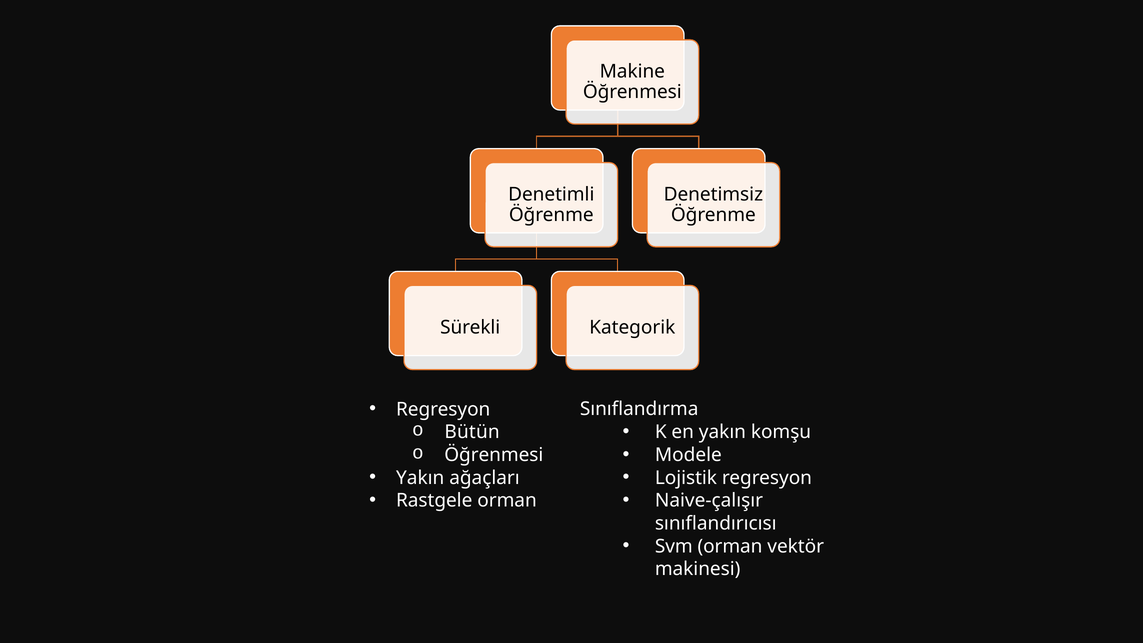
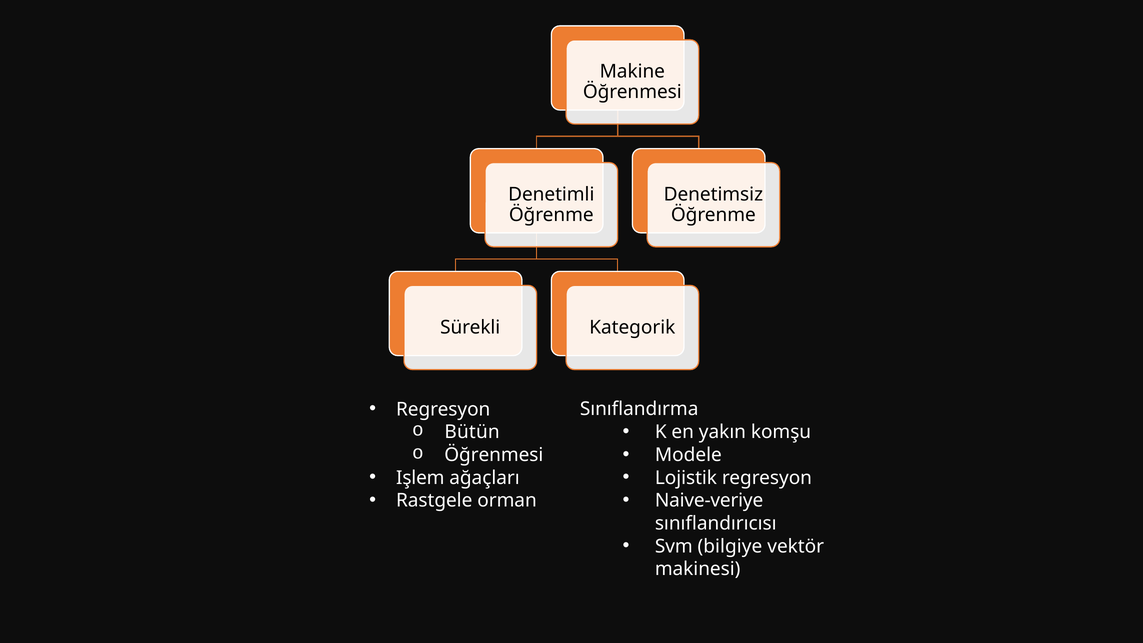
Yakın: Yakın -> Işlem (420, 478)
Naive-çalışır: Naive-çalışır -> Naive-veriye (709, 501)
Svm orman: orman -> bilgiye (730, 546)
